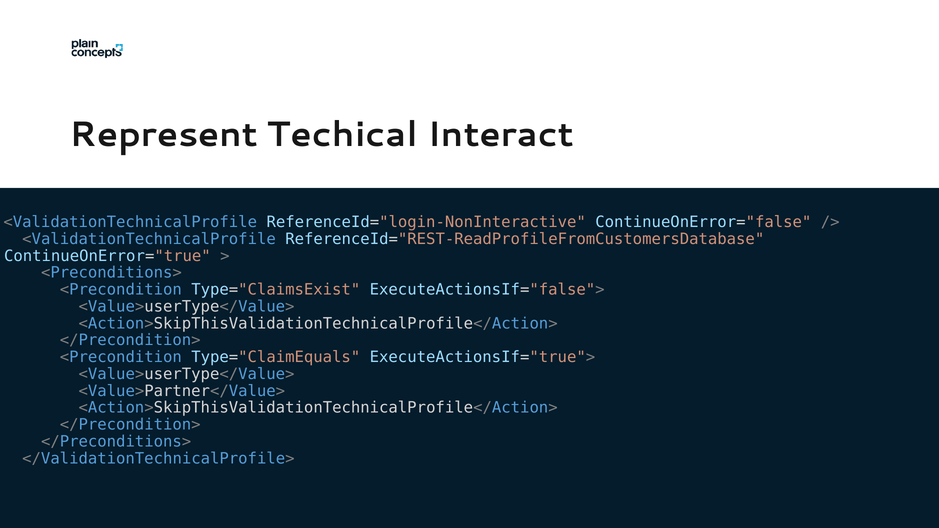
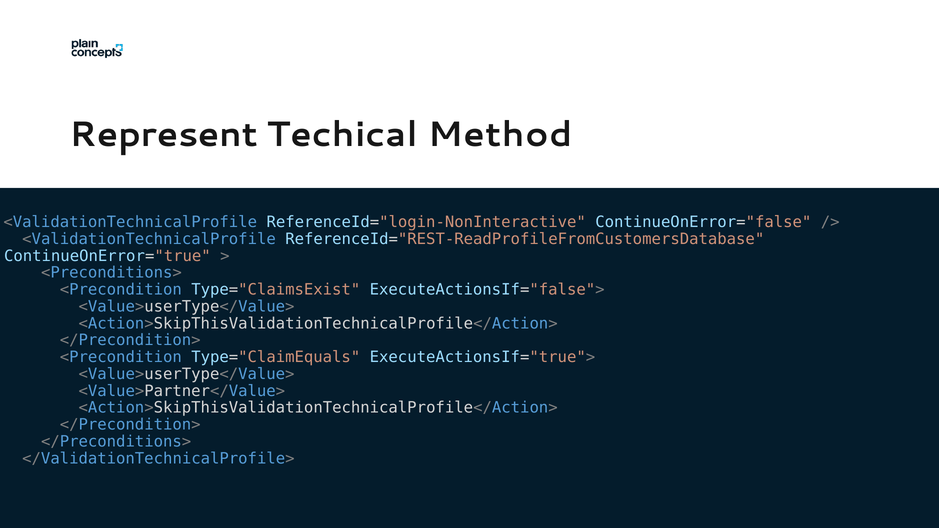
Interact: Interact -> Method (500, 135)
